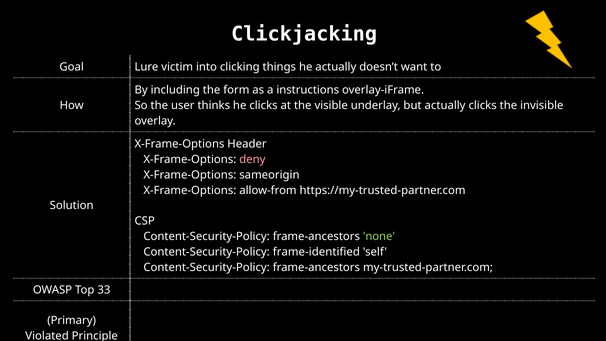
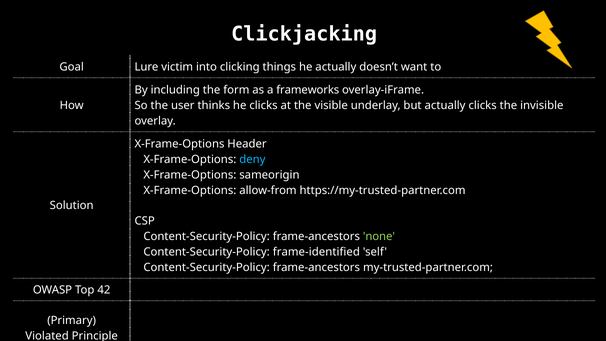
instructions: instructions -> frameworks (308, 90)
deny colour: pink -> light blue (252, 159)
33: 33 -> 42 (104, 290)
